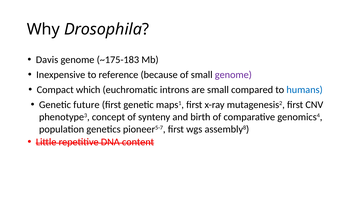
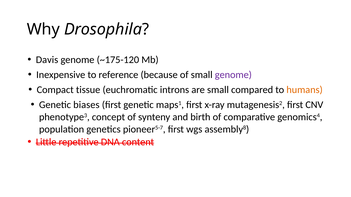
~175-183: ~175-183 -> ~175-120 (118, 60)
which: which -> tissue (88, 90)
humans colour: blue -> orange (305, 90)
future: future -> biases (86, 105)
